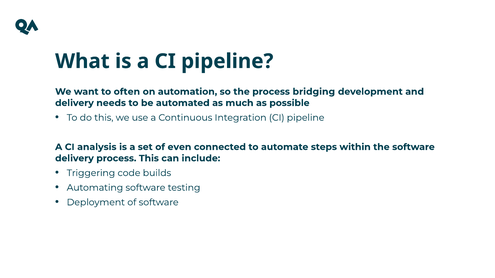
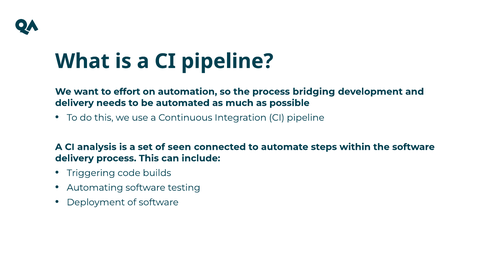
often: often -> effort (127, 92)
even: even -> seen (179, 147)
